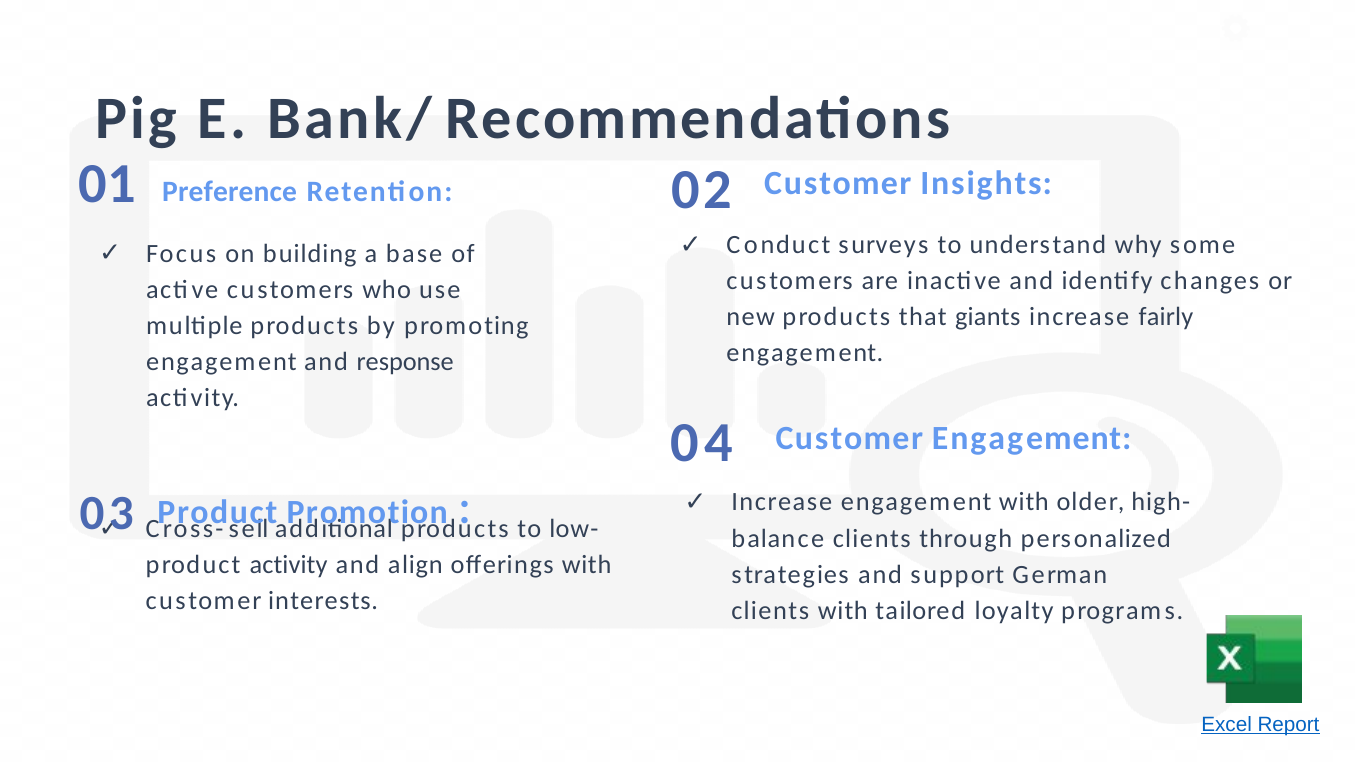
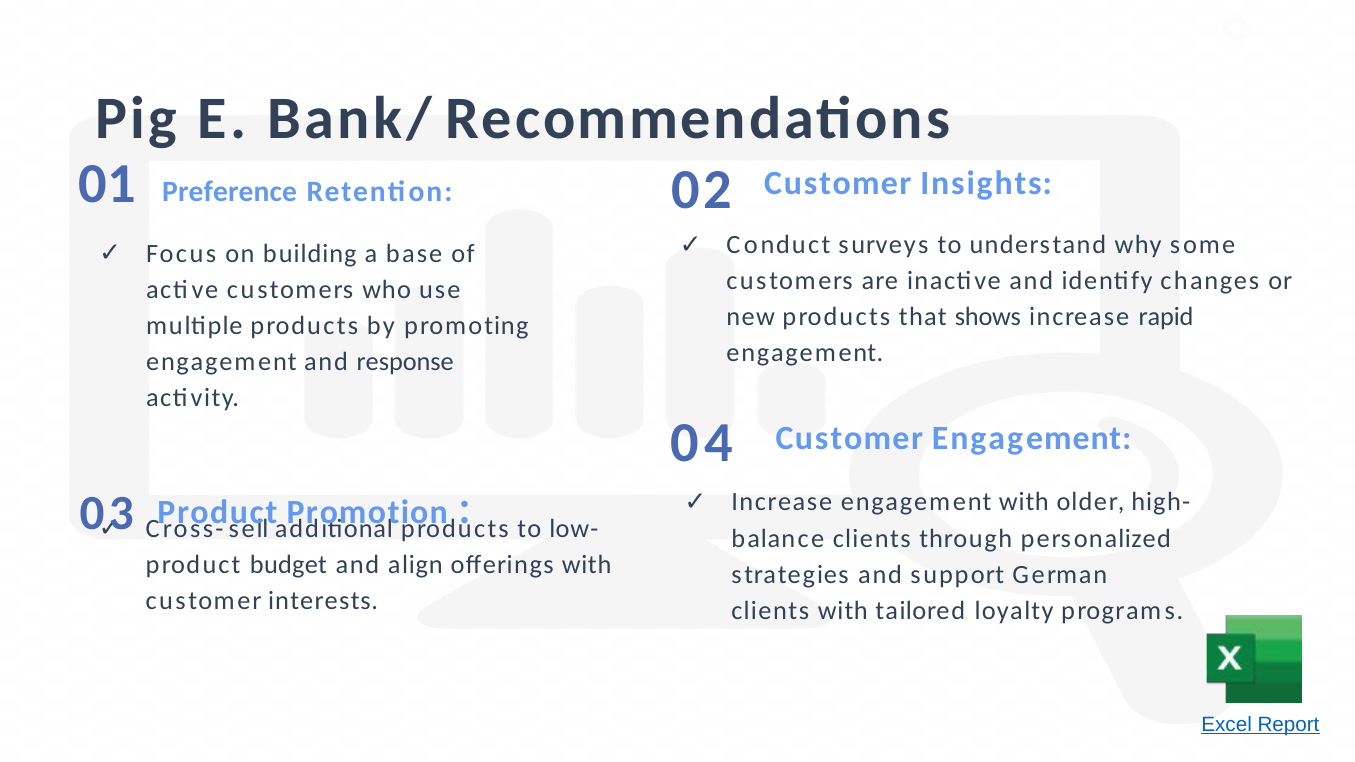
giants: giants -> shows (988, 317)
fairly: fairly -> rapid (1166, 317)
product activity: activity -> budget (288, 565)
